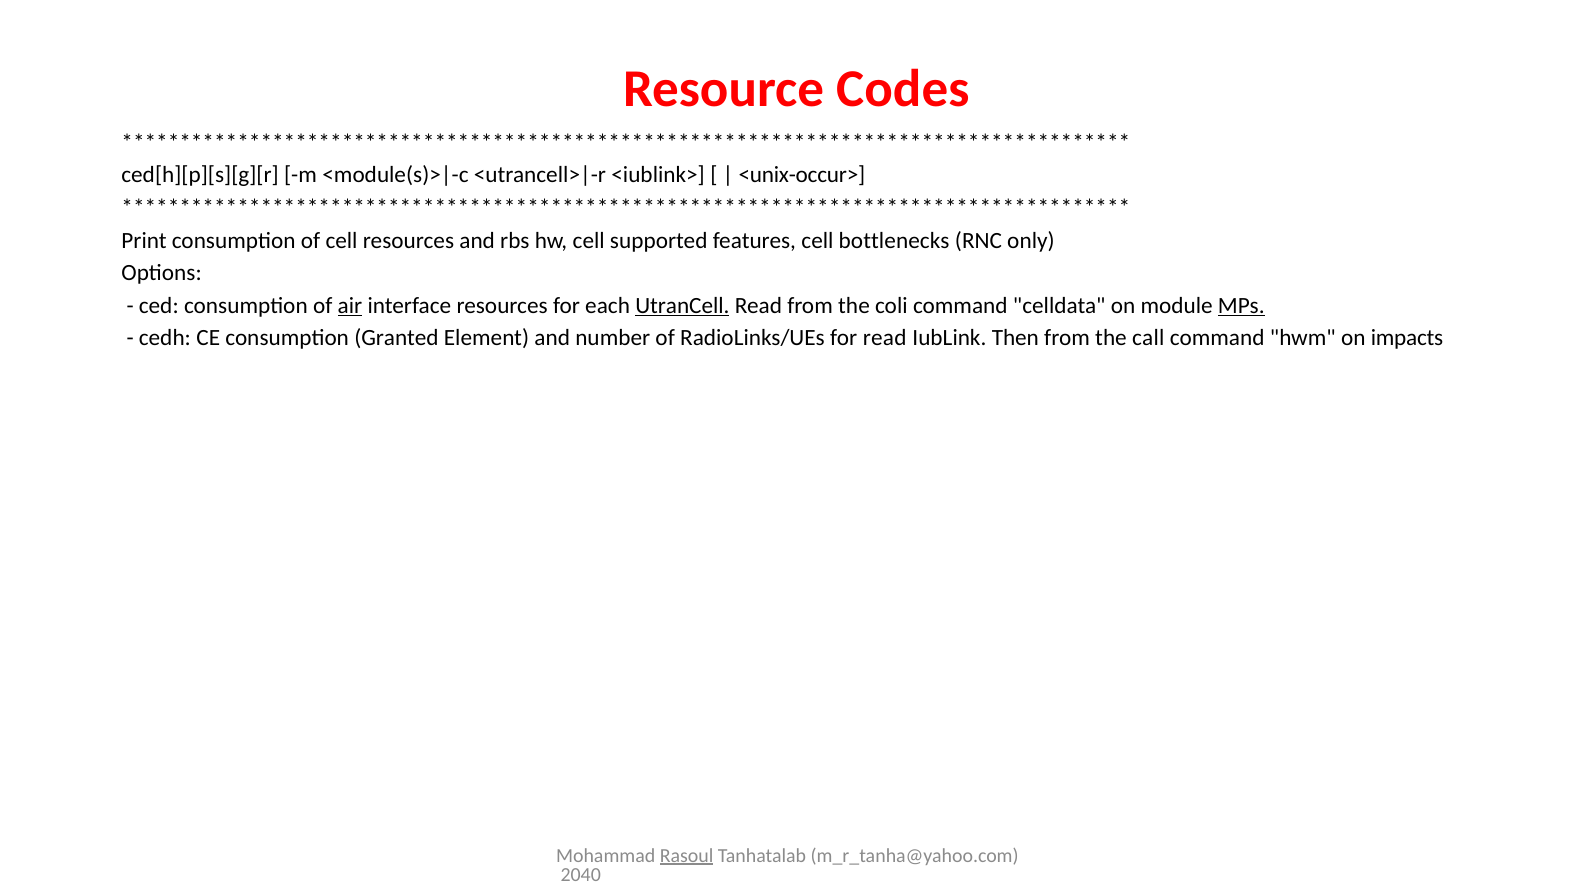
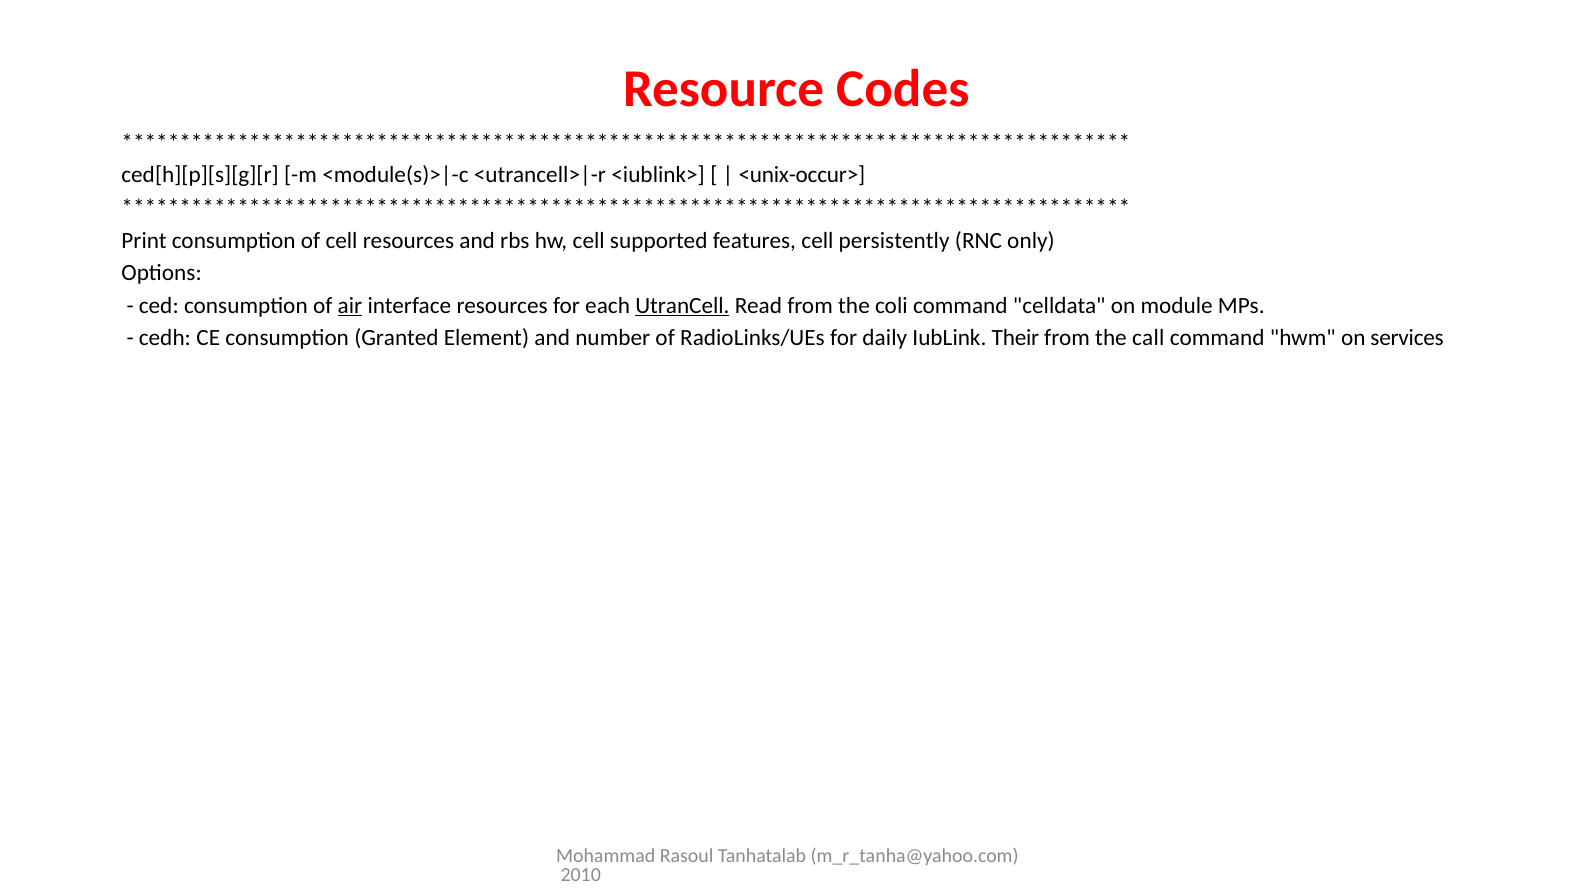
bottlenecks: bottlenecks -> persistently (894, 240)
MPs underline: present -> none (1241, 305)
for read: read -> daily (885, 338)
Then: Then -> Their (1015, 338)
impacts: impacts -> services (1407, 338)
Rasoul underline: present -> none (687, 856)
2040: 2040 -> 2010 (581, 875)
